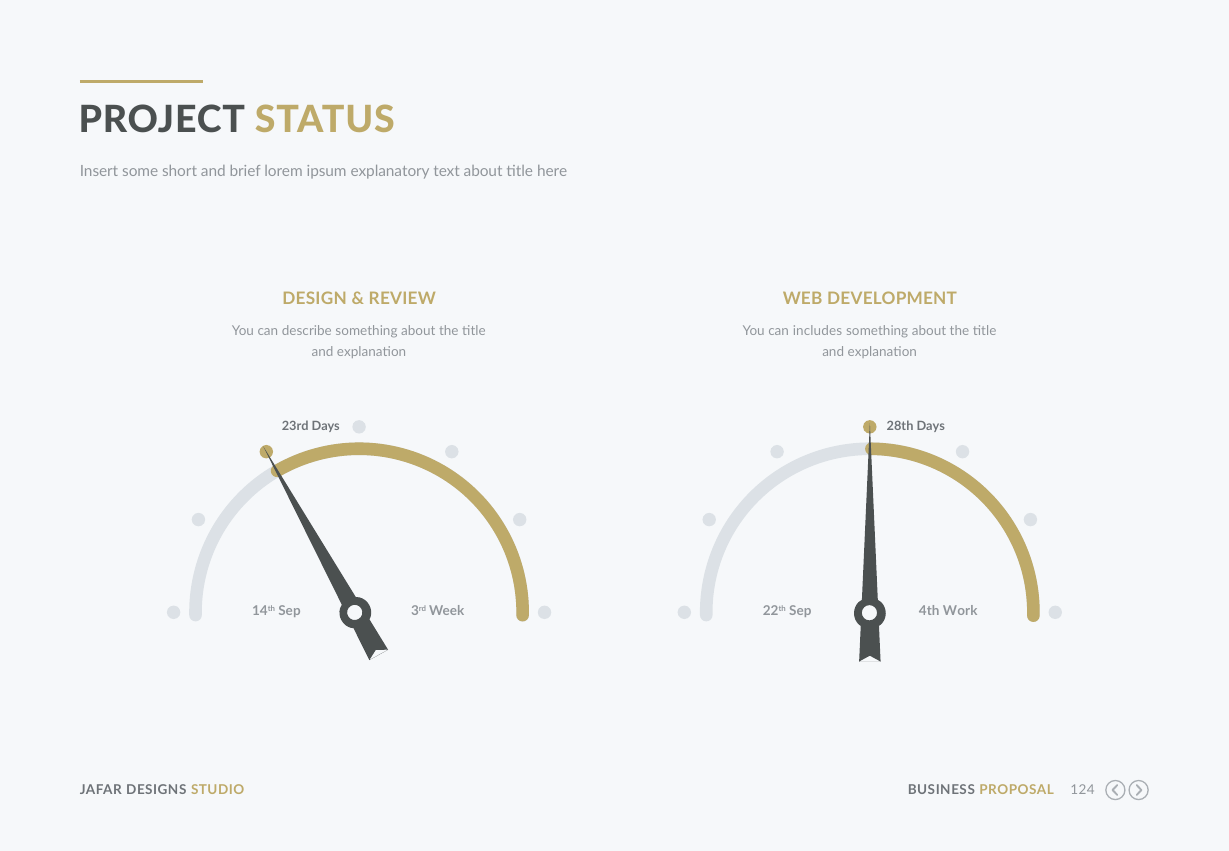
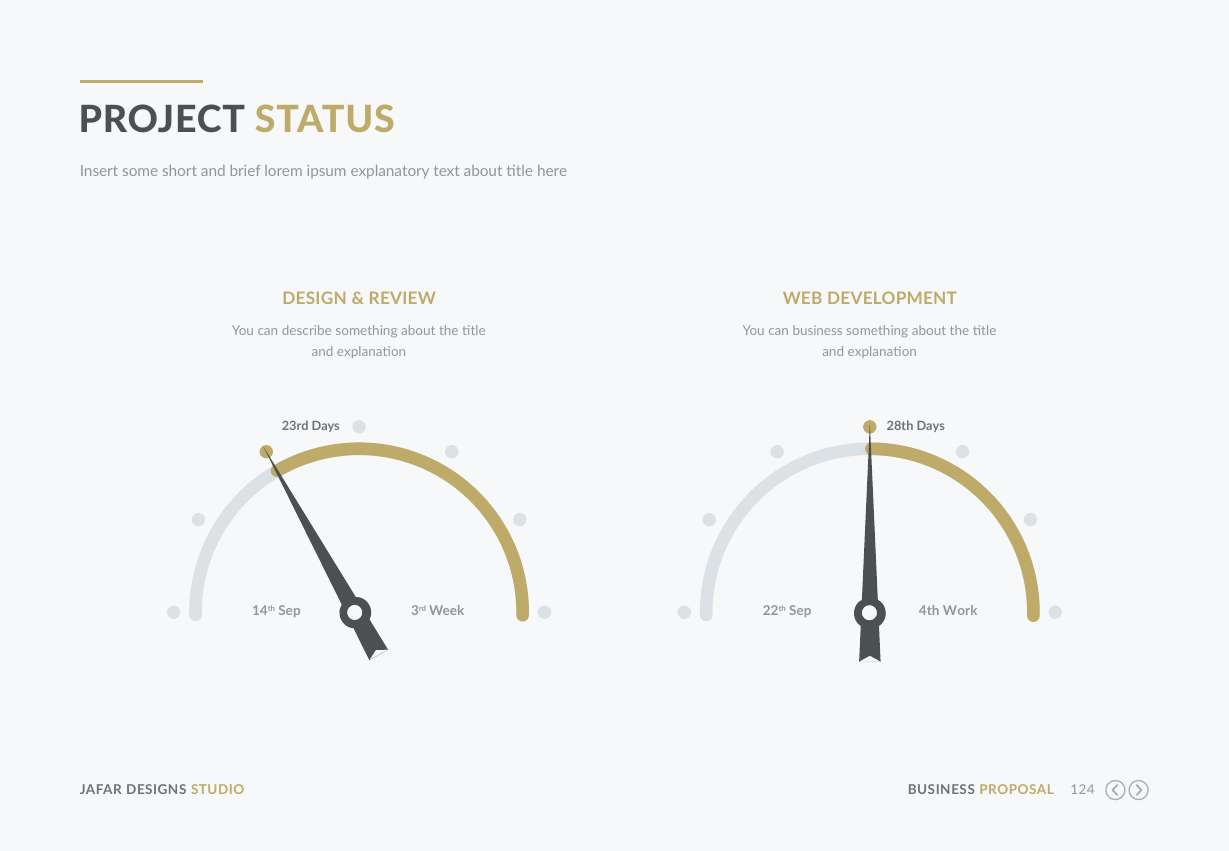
can includes: includes -> business (818, 331)
